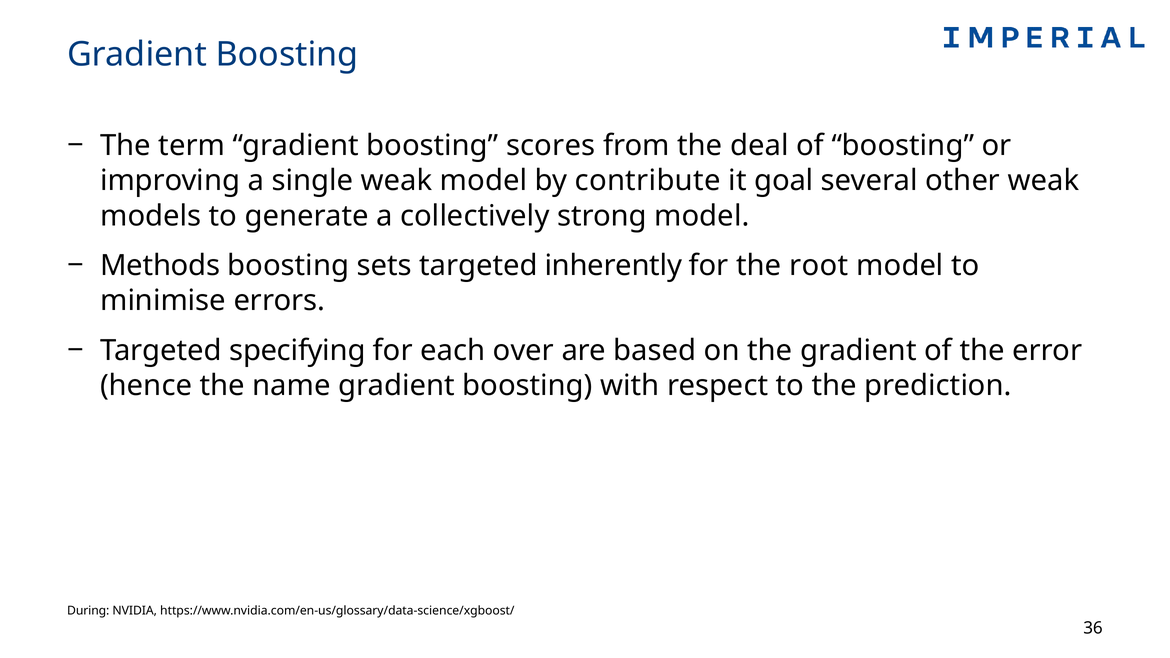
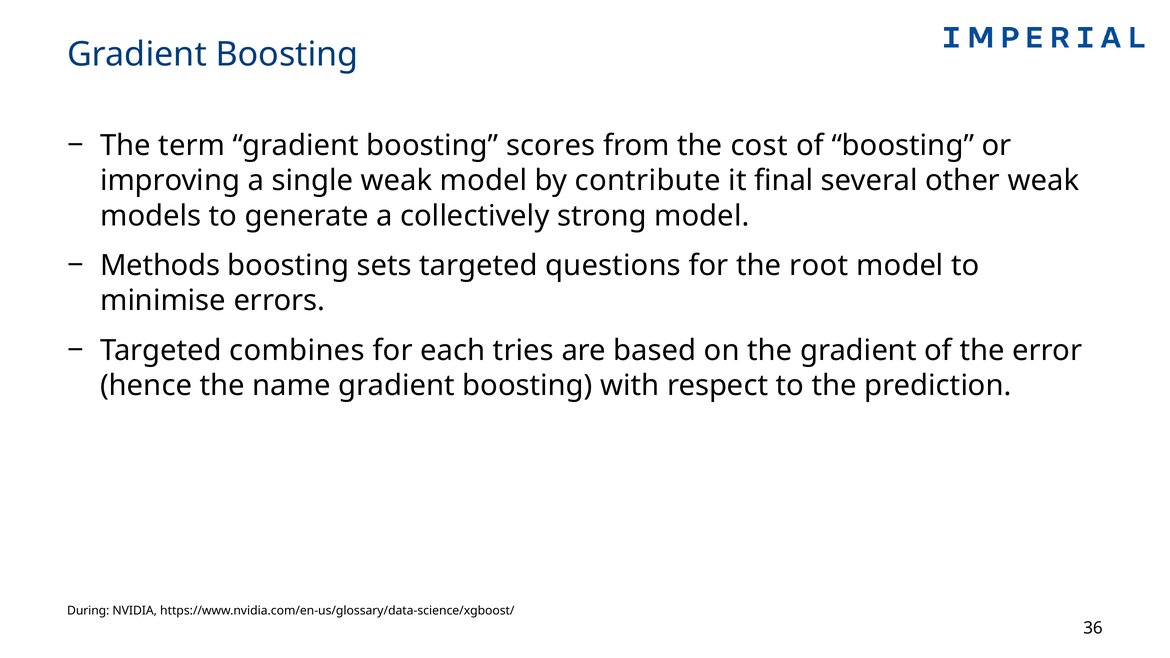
deal: deal -> cost (759, 146)
goal: goal -> final (784, 181)
inherently: inherently -> questions (613, 266)
specifying: specifying -> combines (297, 350)
over: over -> tries (523, 350)
